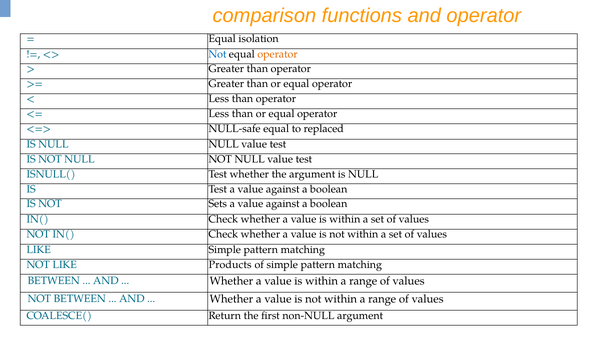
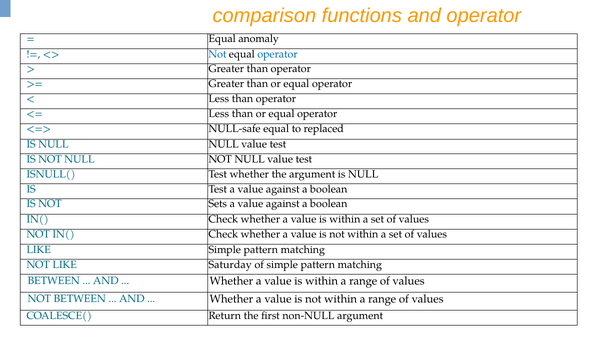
isolation: isolation -> anomaly (259, 39)
operator colour: orange -> blue (278, 54)
Products: Products -> Saturday (230, 265)
